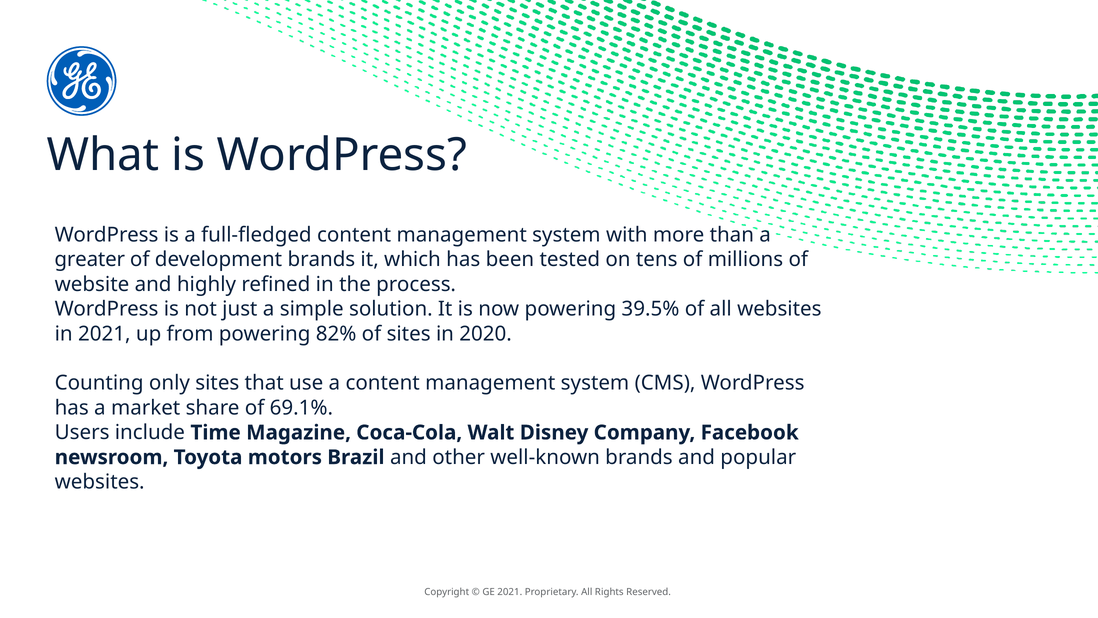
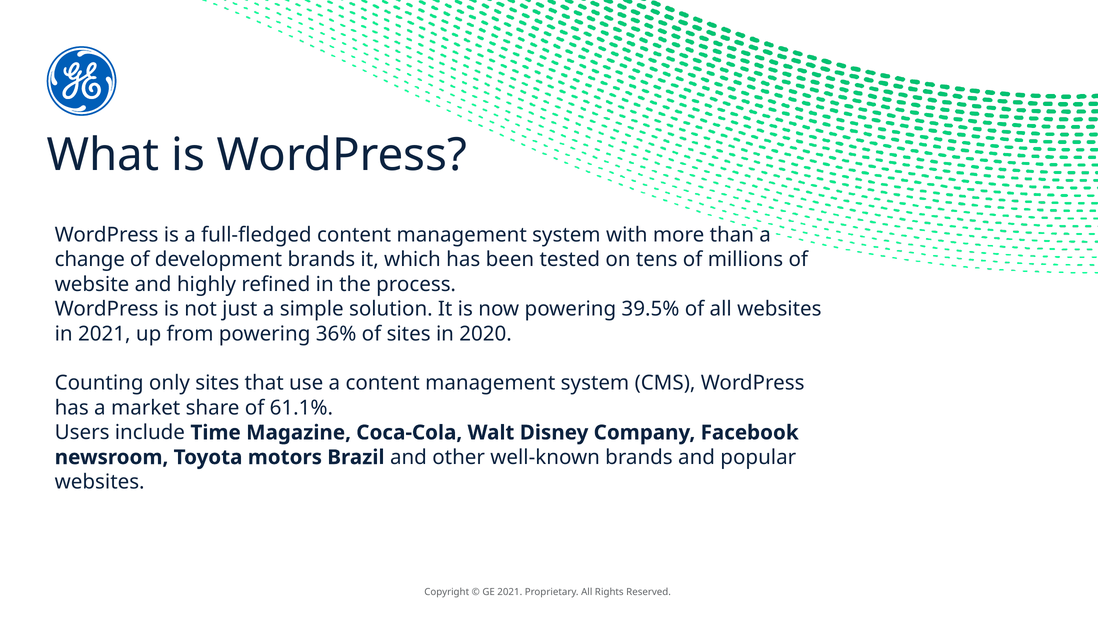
greater: greater -> change (90, 259)
82%: 82% -> 36% (336, 334)
69.1%: 69.1% -> 61.1% (301, 408)
